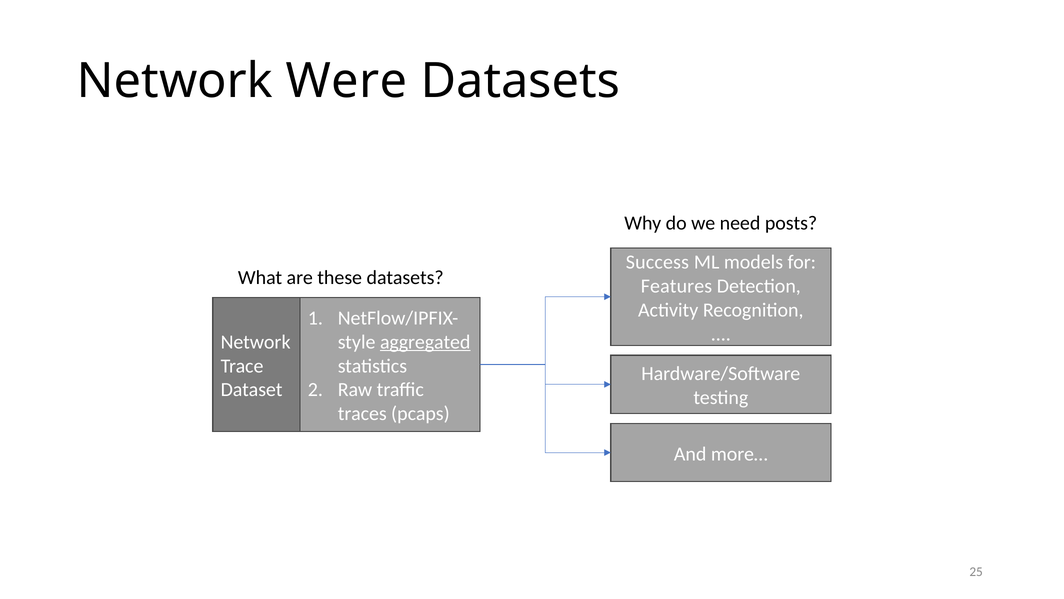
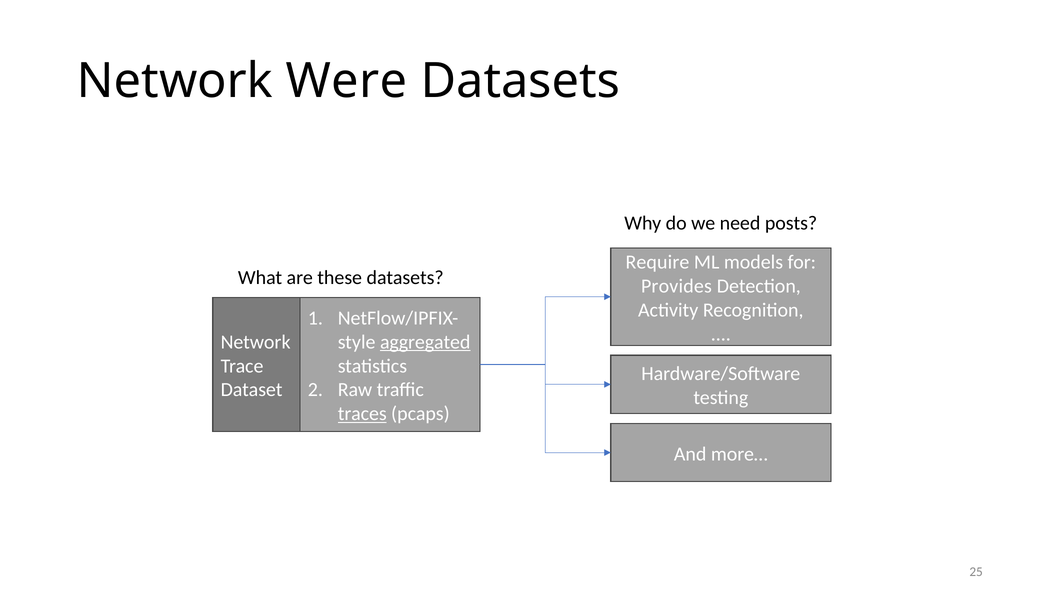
Success: Success -> Require (657, 262)
Features: Features -> Provides (676, 286)
traces underline: none -> present (362, 413)
